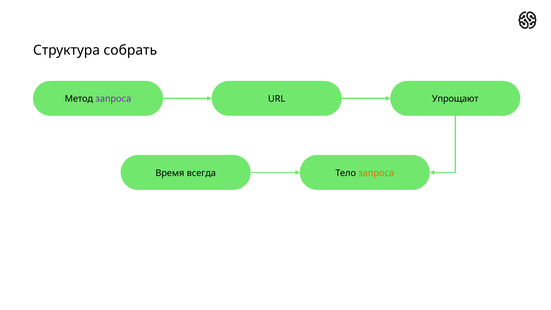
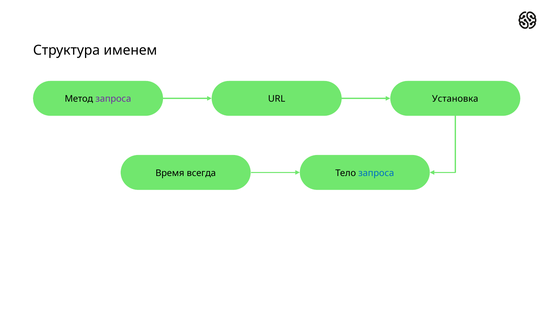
собрать: собрать -> именем (130, 50)
Упрощают: Упрощают -> Установка (455, 99)
запроса colour: orange -> blue (376, 173)
